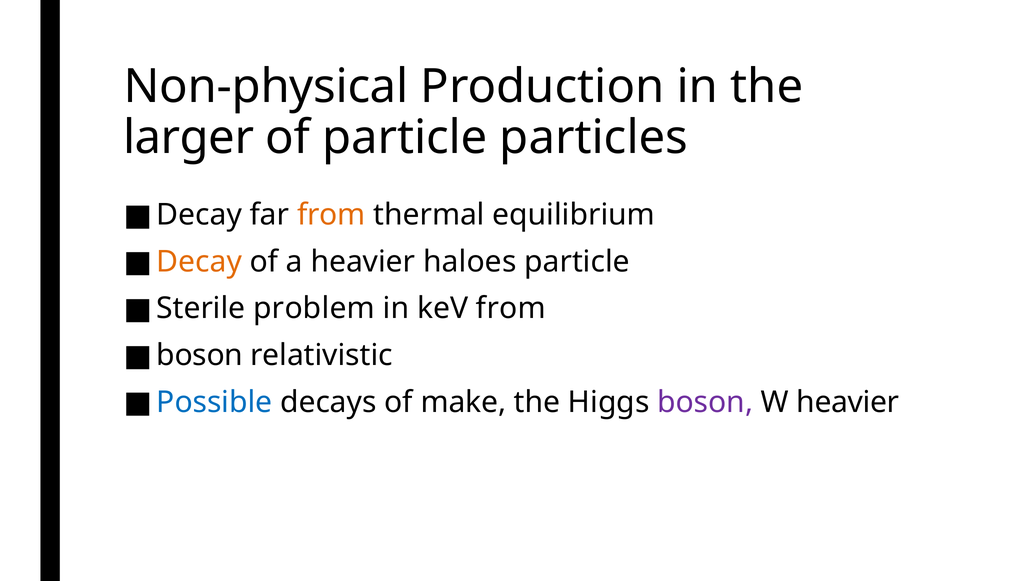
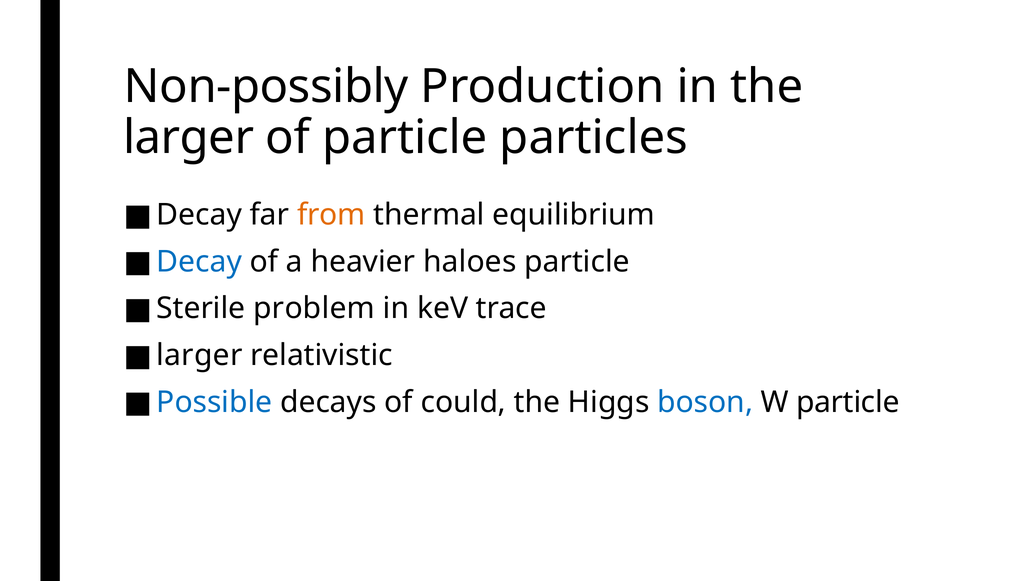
Non-physical: Non-physical -> Non-possibly (266, 87)
Decay colour: orange -> blue (199, 261)
keV from: from -> trace (511, 308)
boson: boson -> larger (199, 355)
make: make -> could (463, 402)
boson colour: purple -> blue (705, 402)
W heavier: heavier -> particle (848, 402)
